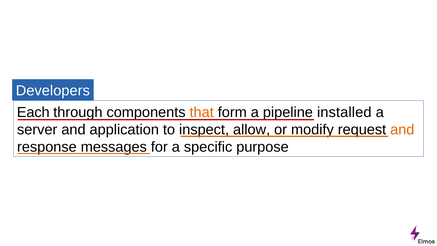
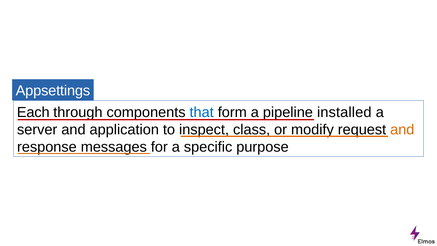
Developers: Developers -> Appsettings (53, 91)
that colour: orange -> blue (202, 112)
allow: allow -> class (252, 130)
